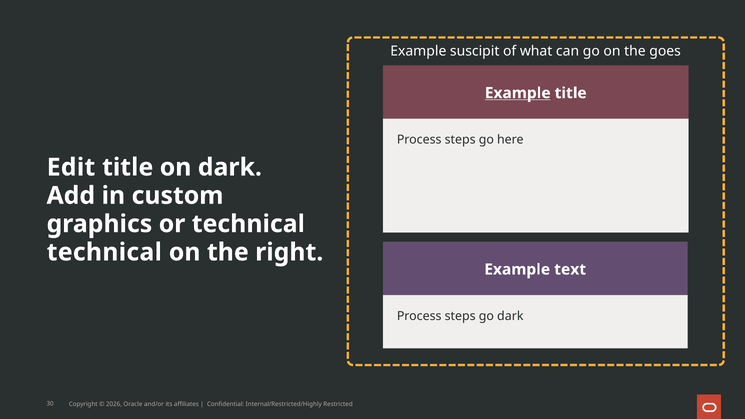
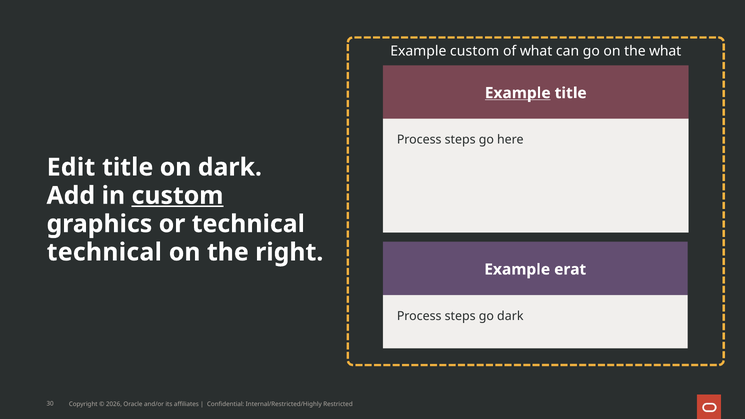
Example suscipit: suscipit -> custom (475, 51)
the goes: goes -> what (665, 51)
custom underline: none -> present (178, 196)
text: text -> erat (570, 269)
